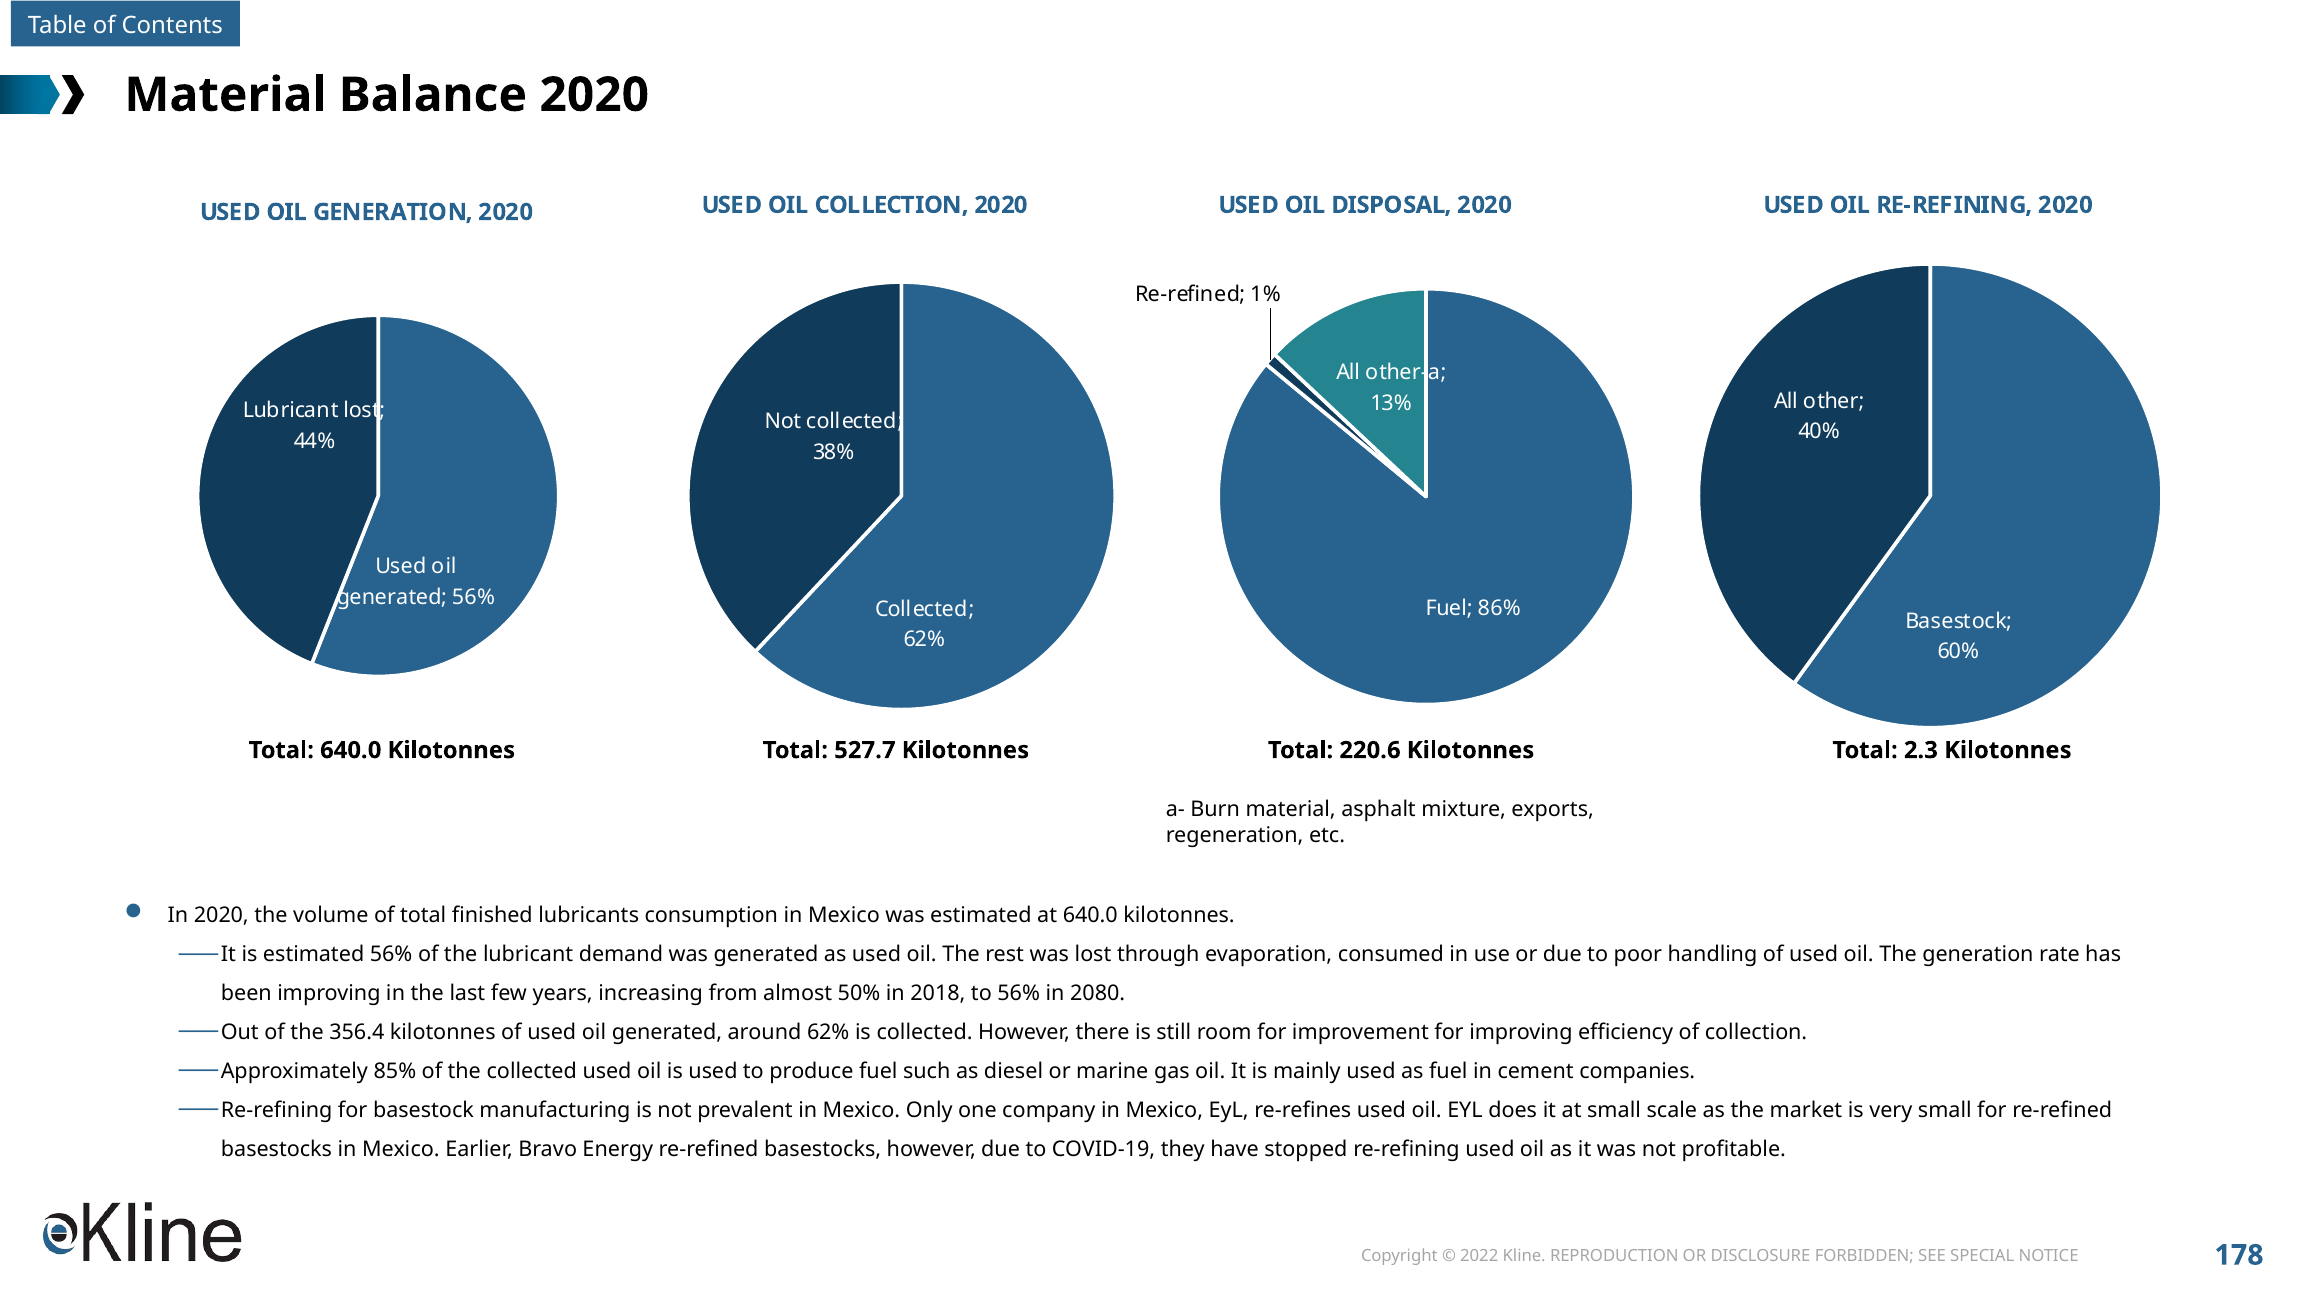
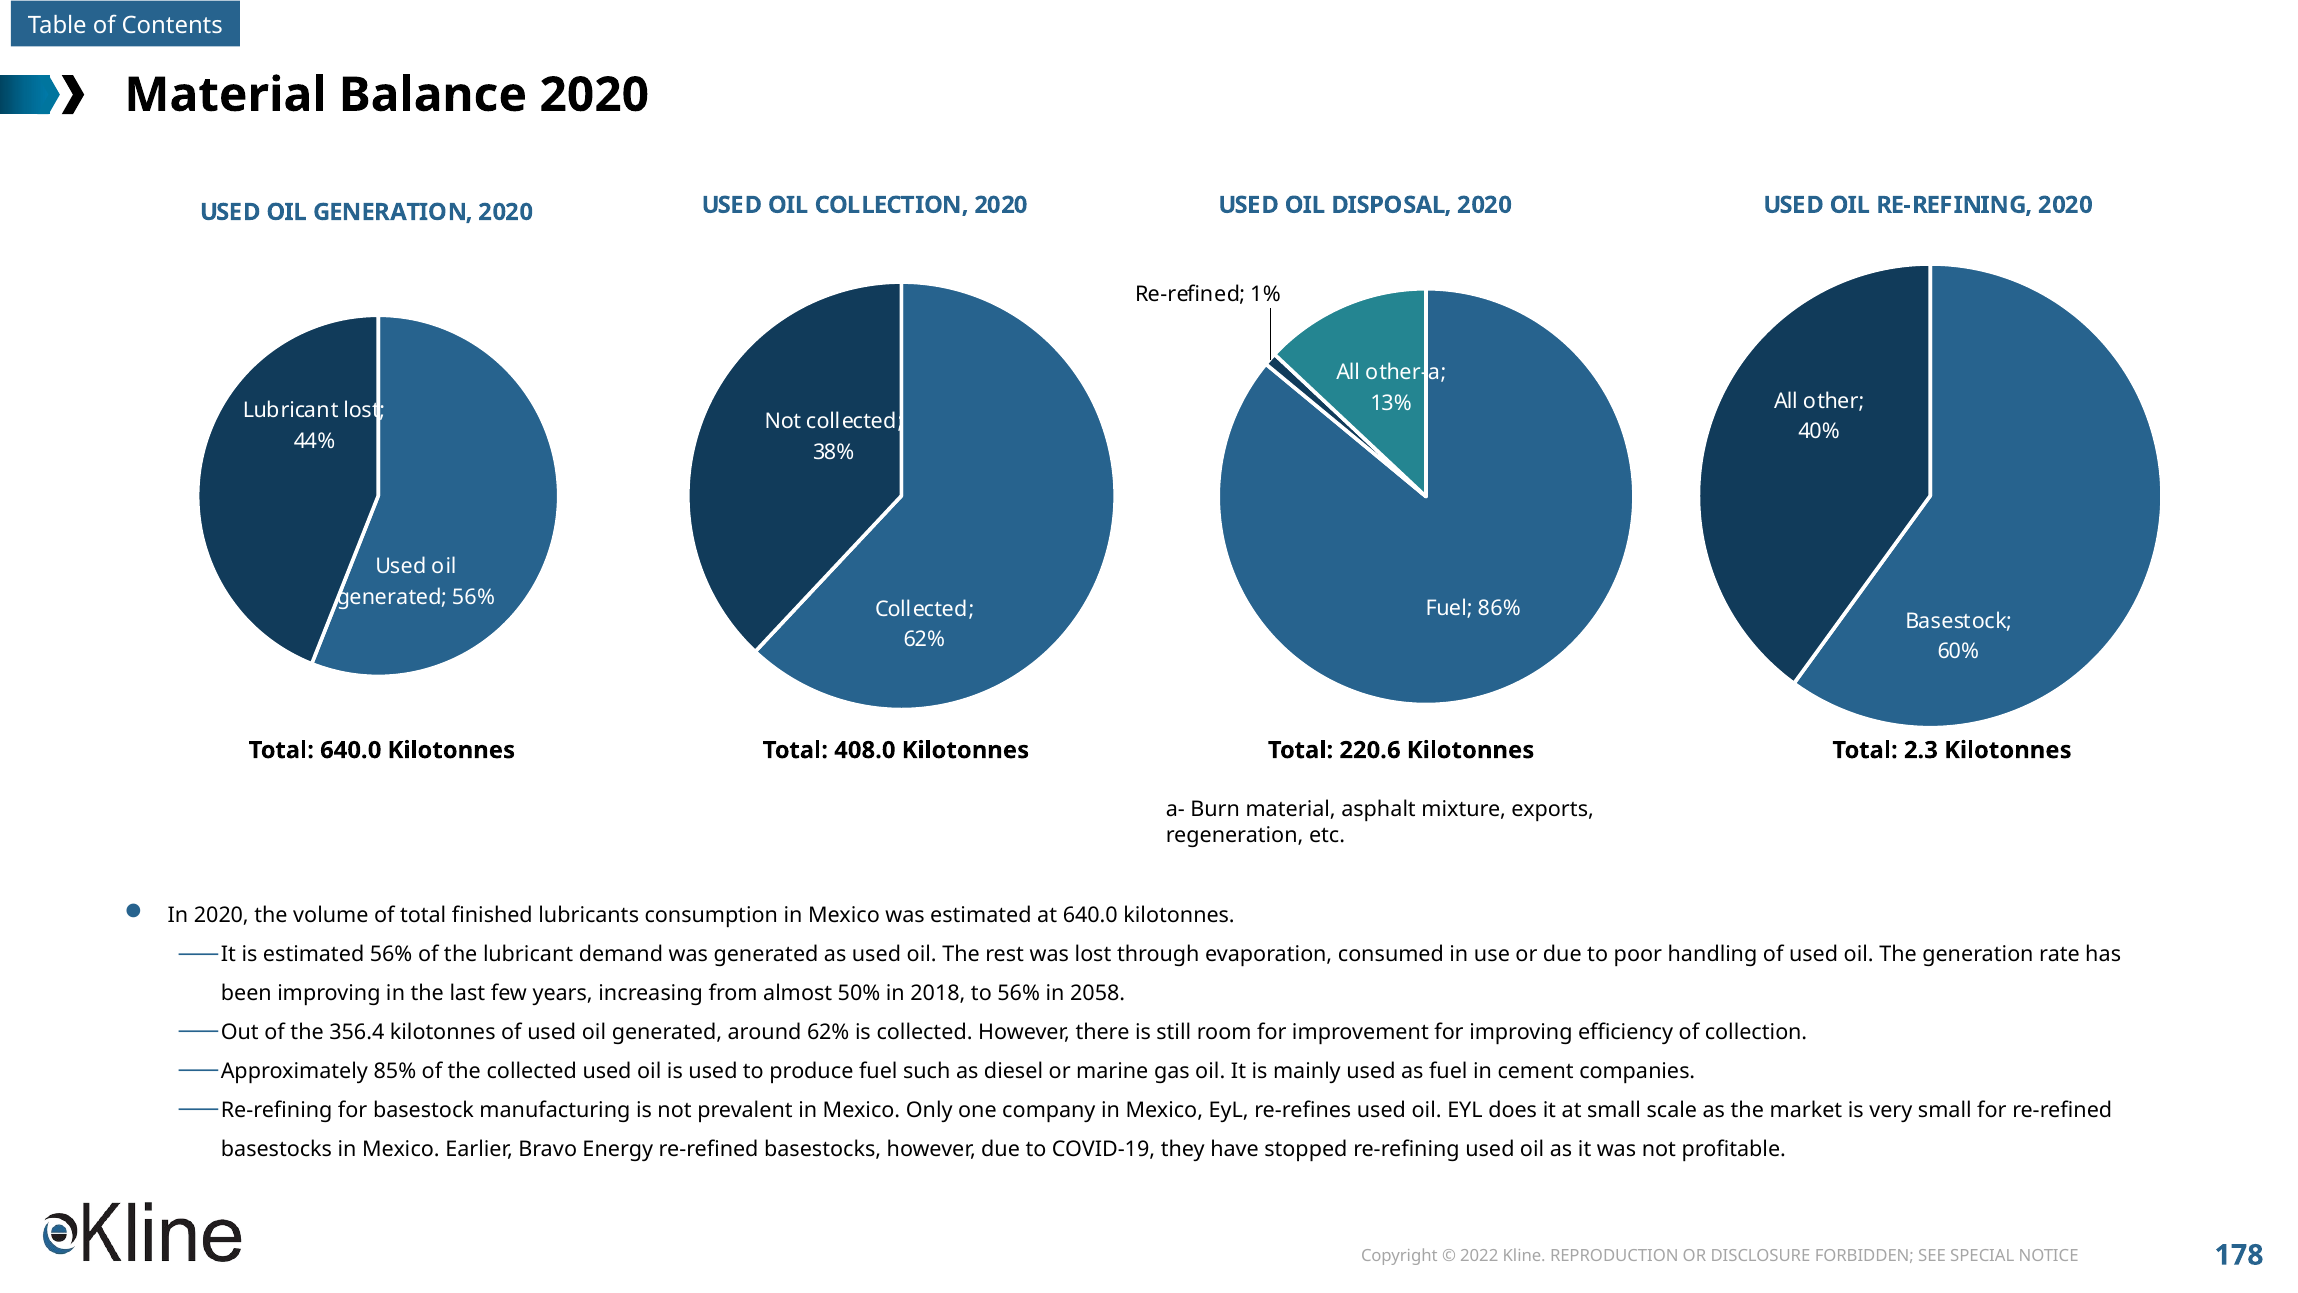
527.7: 527.7 -> 408.0 (865, 750)
2080: 2080 -> 2058 (1098, 993)
